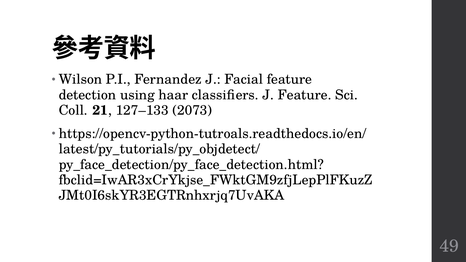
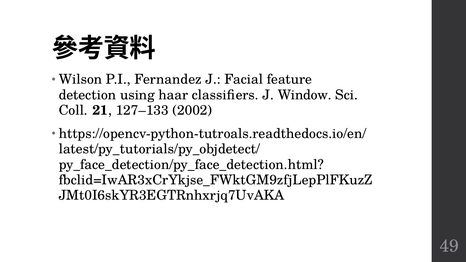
J Feature: Feature -> Window (305, 95)
2073: 2073 -> 2002 (192, 110)
